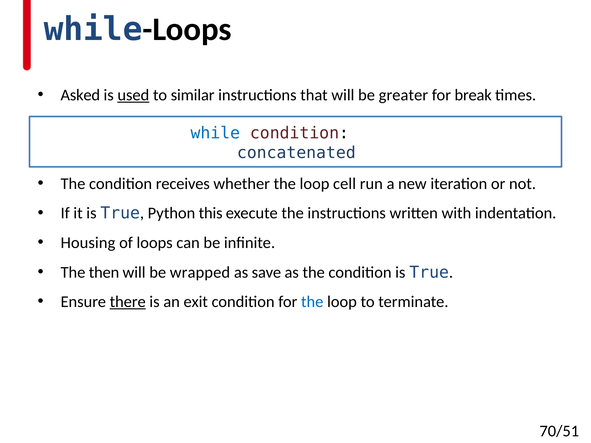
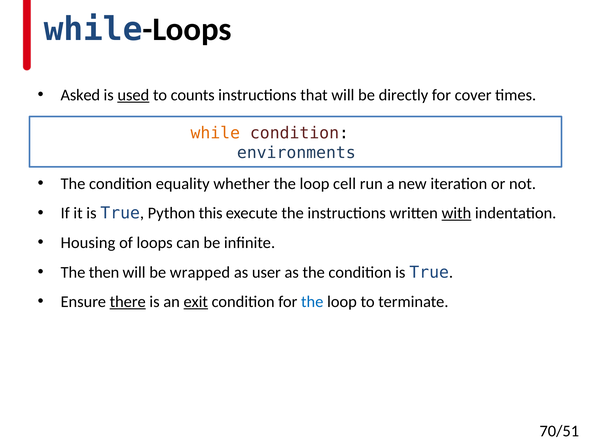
similar: similar -> counts (193, 95)
greater: greater -> directly (403, 95)
break: break -> cover (473, 95)
while colour: blue -> orange (215, 133)
concatenated: concatenated -> environments (296, 153)
receives: receives -> equality (183, 184)
with underline: none -> present (456, 213)
save: save -> user (266, 272)
exit underline: none -> present (196, 302)
